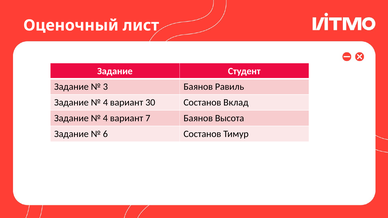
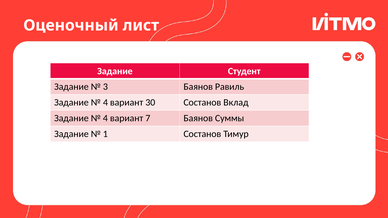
Высота: Высота -> Суммы (230, 118)
6: 6 -> 1 (105, 134)
